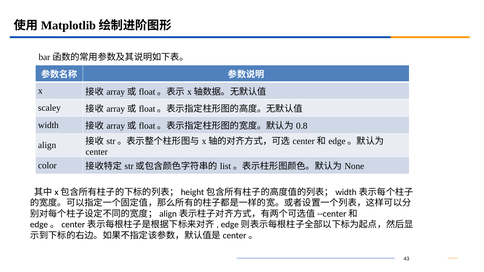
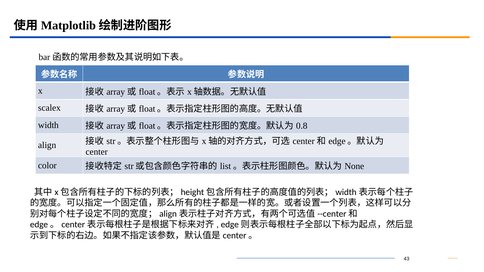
scaley: scaley -> scalex (49, 108)
